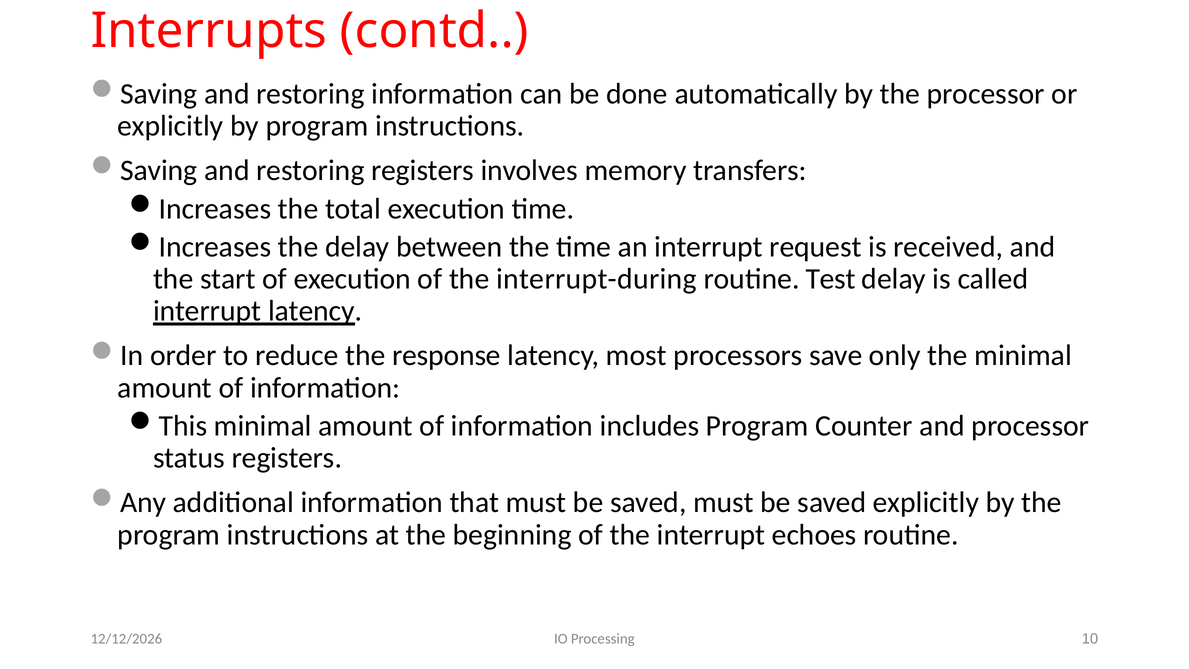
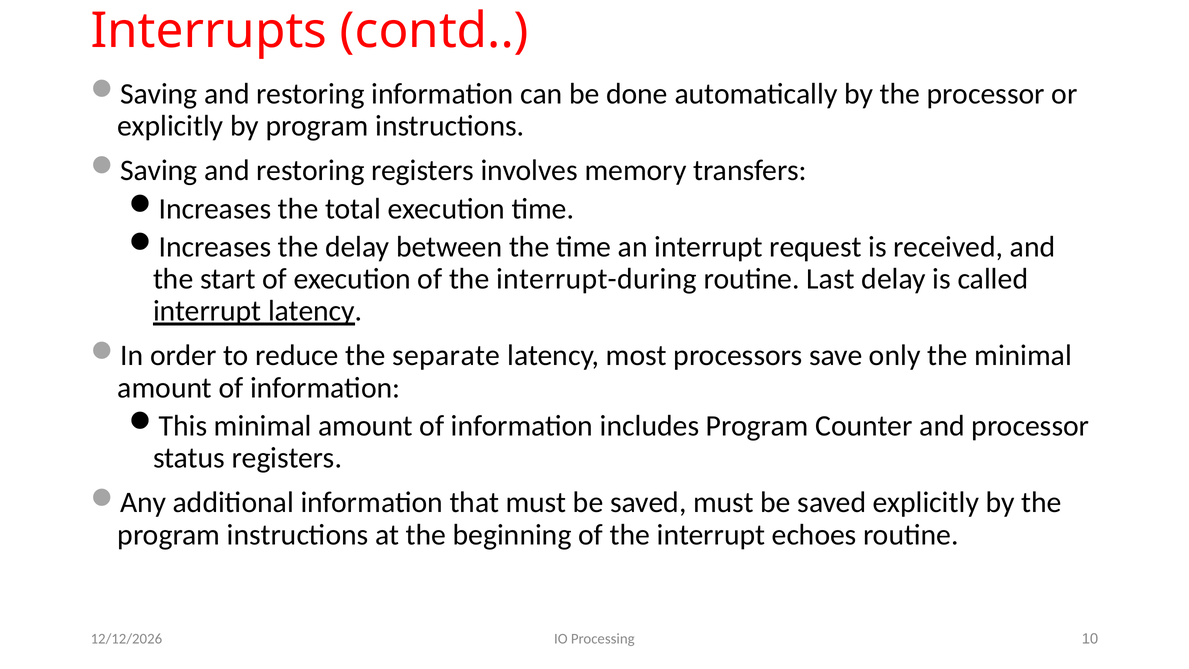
Test: Test -> Last (830, 279)
response: response -> separate (446, 356)
